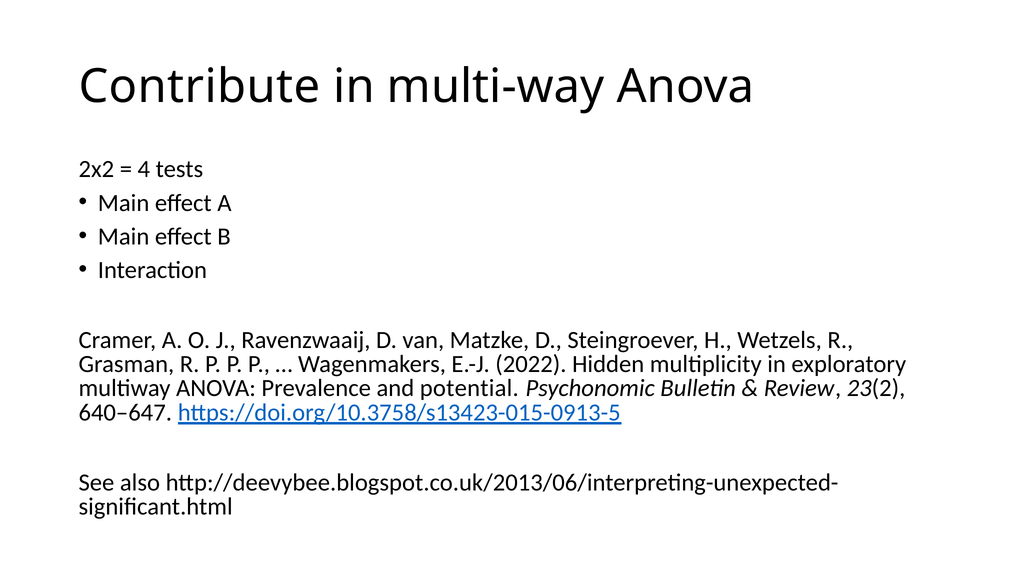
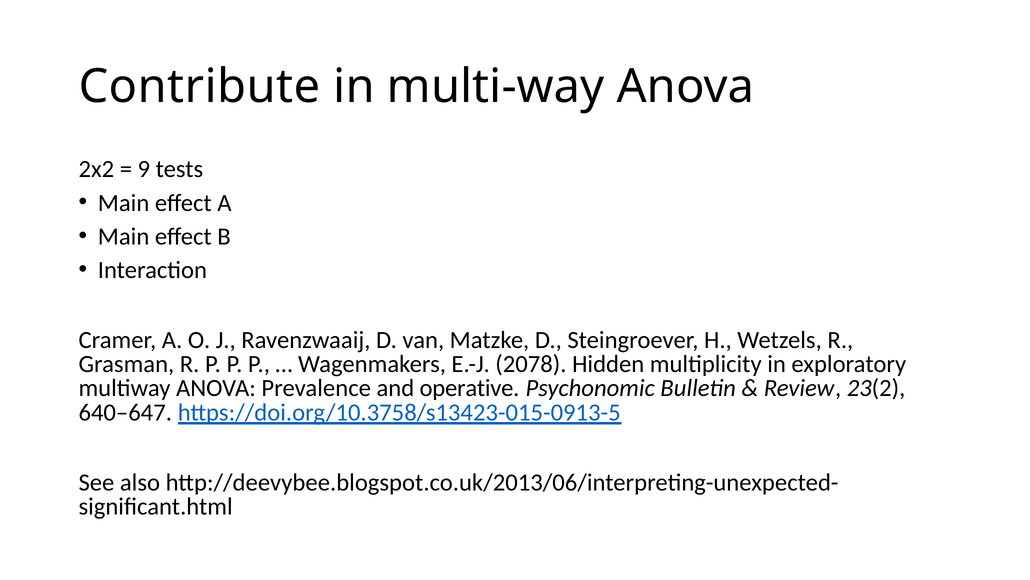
4: 4 -> 9 (144, 169)
2022: 2022 -> 2078 (531, 364)
potential: potential -> operative (470, 388)
